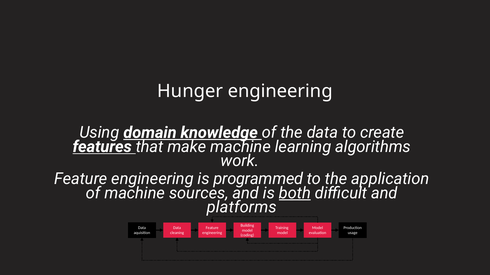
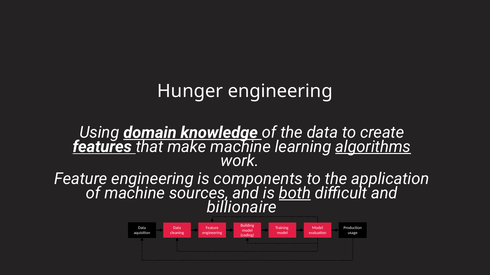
algorithms underline: none -> present (373, 147)
programmed: programmed -> components (258, 179)
platforms: platforms -> billionaire (242, 208)
